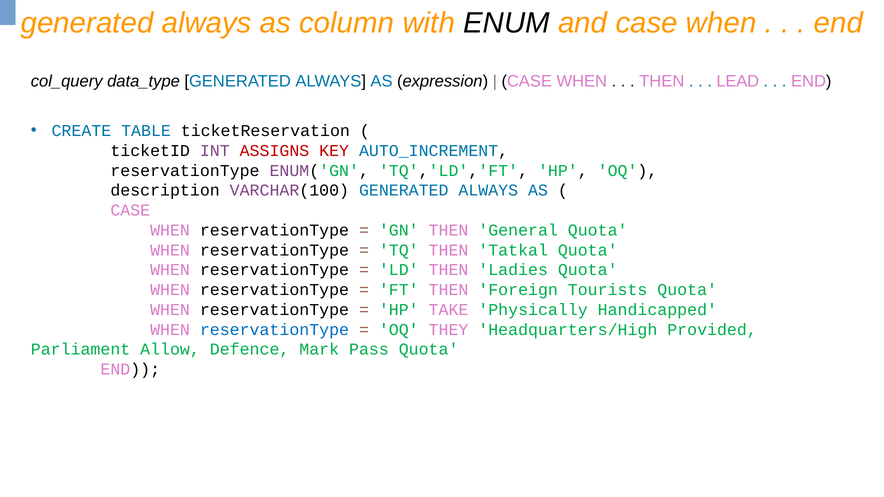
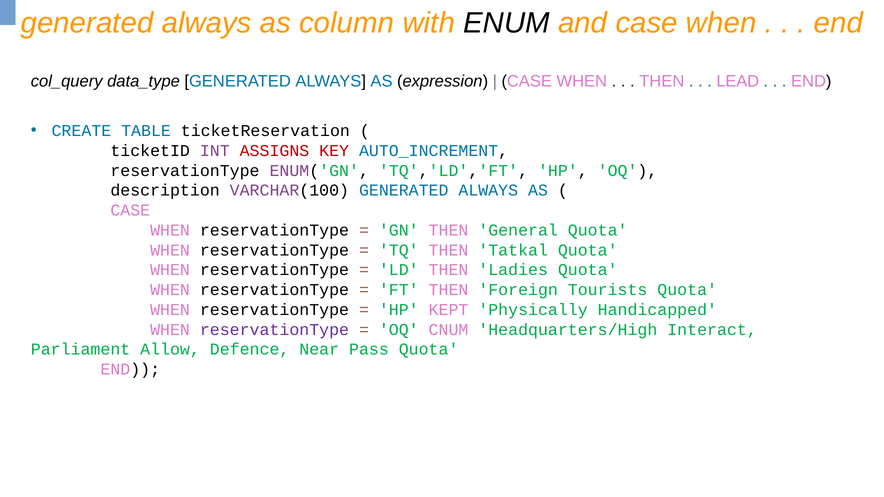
TAKE: TAKE -> KEPT (449, 310)
reservationType colour: blue -> purple (274, 330)
THEY: THEY -> CNUM (449, 330)
Provided: Provided -> Interact (712, 330)
Mark: Mark -> Near (319, 350)
